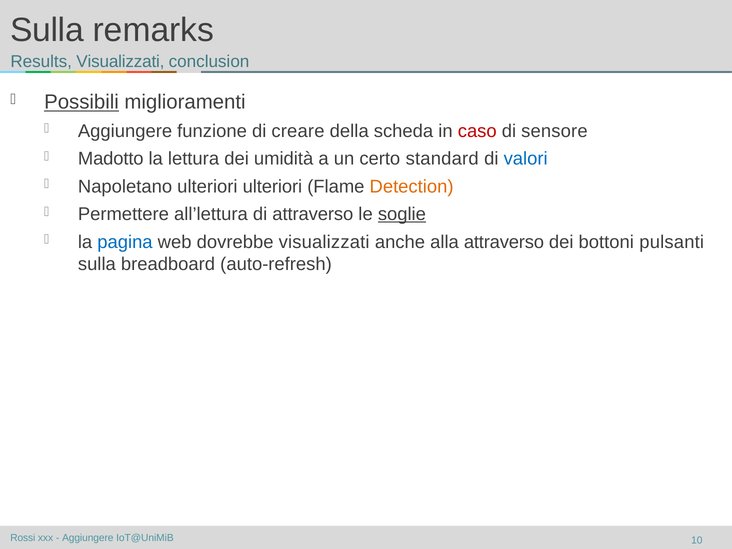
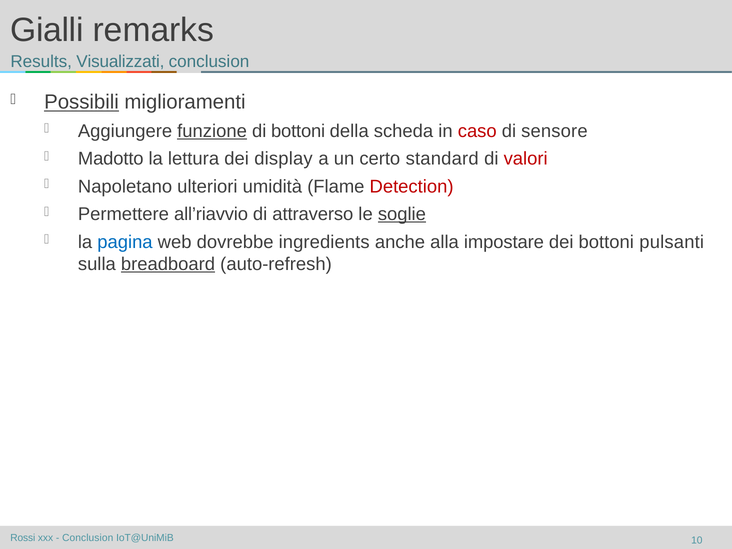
Sulla: Sulla -> Gialli (47, 30)
funzione underline: none -> present (212, 131)
di creare: creare -> bottoni (298, 131)
umidità: umidità -> display (283, 159)
valori colour: blue -> red (526, 159)
ulteriori ulteriori: ulteriori -> umidità (272, 186)
Detection colour: orange -> red (412, 186)
all’lettura: all’lettura -> all’riavvio (211, 214)
dovrebbe visualizzati: visualizzati -> ingredients (324, 242)
alla attraverso: attraverso -> impostare (504, 242)
breadboard underline: none -> present (168, 264)
Aggiungere: Aggiungere -> Conclusion (88, 538)
